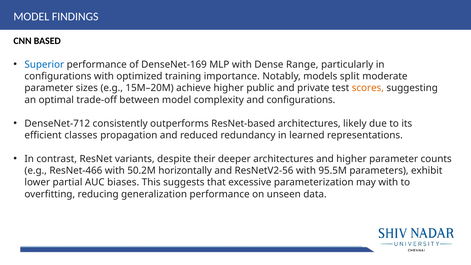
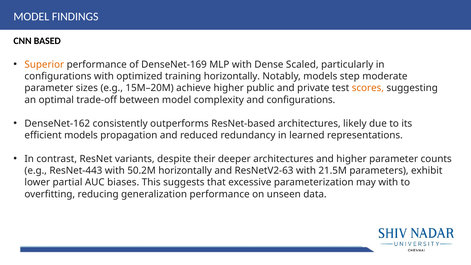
Superior colour: blue -> orange (44, 65)
Range: Range -> Scaled (302, 65)
training importance: importance -> horizontally (232, 76)
split: split -> step (350, 76)
DenseNet-712: DenseNet-712 -> DenseNet-162 (57, 123)
efficient classes: classes -> models (81, 135)
ResNet-466: ResNet-466 -> ResNet-443 (76, 171)
ResNetV2-56: ResNetV2-56 -> ResNetV2-63 (264, 171)
95.5M: 95.5M -> 21.5M (333, 171)
